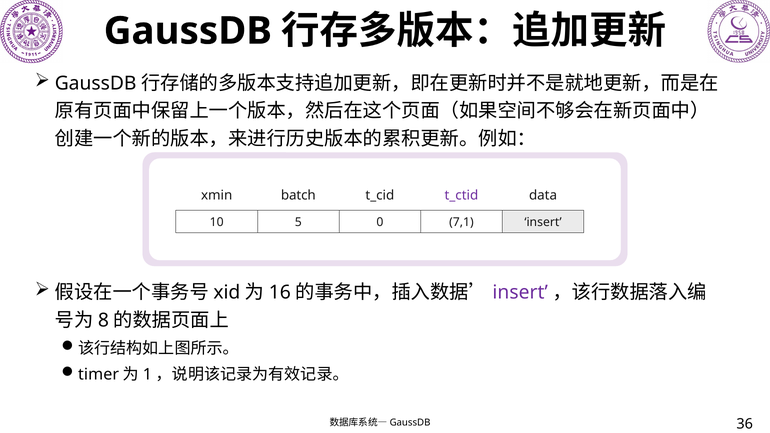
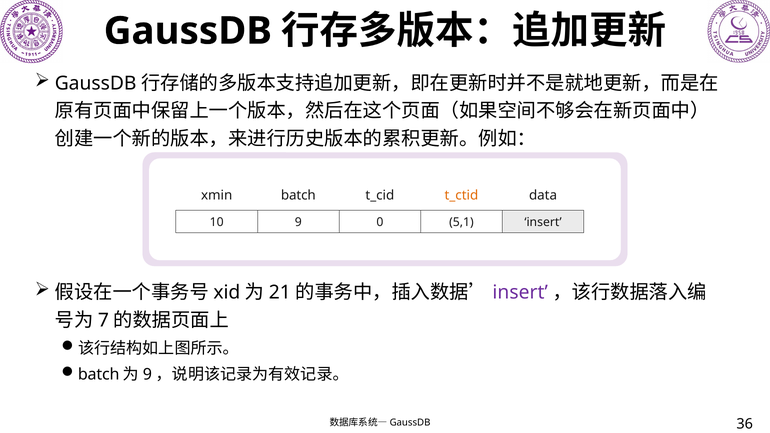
t_ctid colour: purple -> orange (461, 195)
10 5: 5 -> 9 (298, 223)
7,1: 7,1 -> 5,1 (461, 223)
16: 16 -> 21 (280, 293)
8: 8 -> 7 (103, 320)
timer: timer -> batch (99, 375)
1: 1 -> 9 (147, 375)
